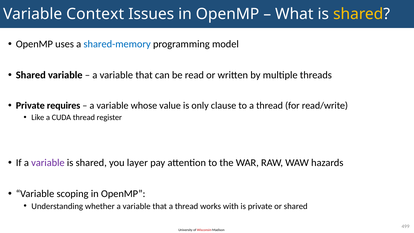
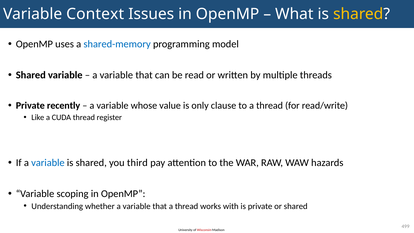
requires: requires -> recently (64, 105)
variable colour: purple -> blue (48, 163)
layer: layer -> third (137, 163)
